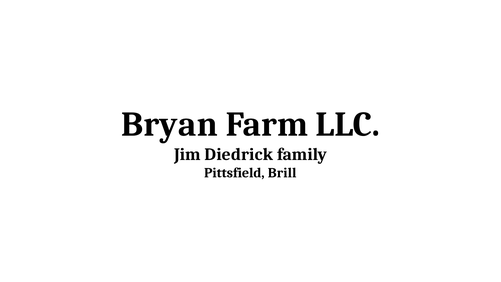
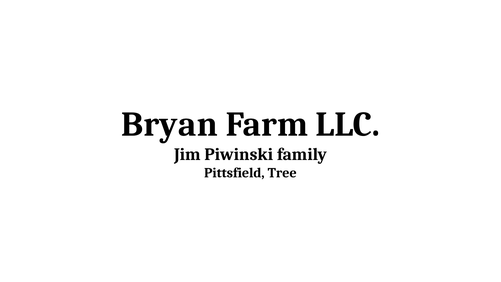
Diedrick: Diedrick -> Piwinski (239, 154)
Brill: Brill -> Tree (282, 173)
